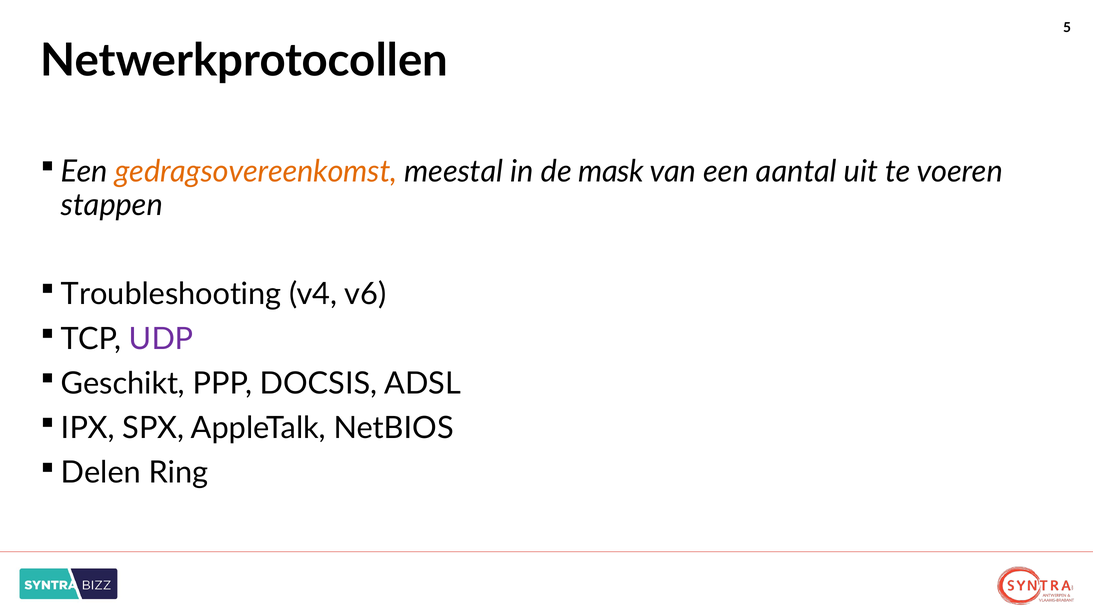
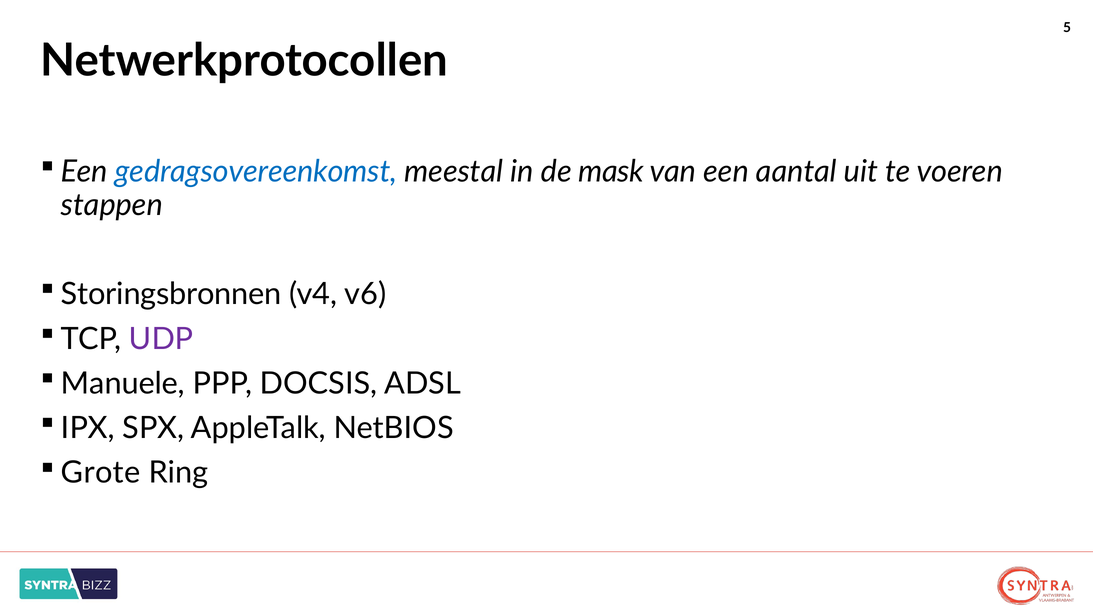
gedragsovereenkomst colour: orange -> blue (256, 172)
Troubleshooting: Troubleshooting -> Storingsbronnen (171, 294)
Geschikt: Geschikt -> Manuele (123, 383)
Delen: Delen -> Grote (101, 473)
